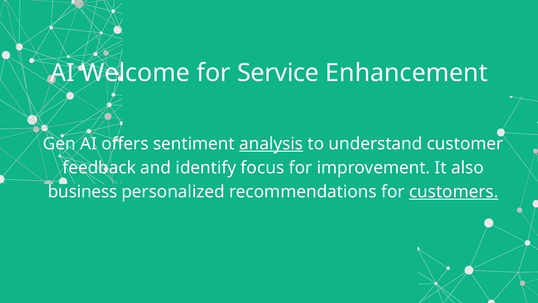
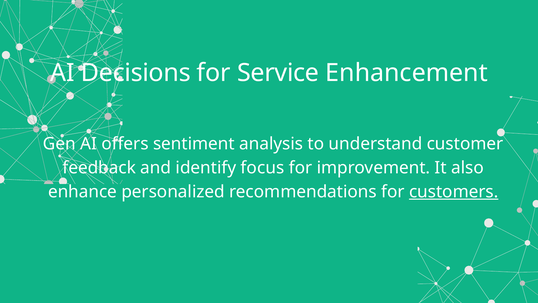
Welcome: Welcome -> Decisions (136, 73)
analysis underline: present -> none (271, 143)
business: business -> enhance (83, 192)
